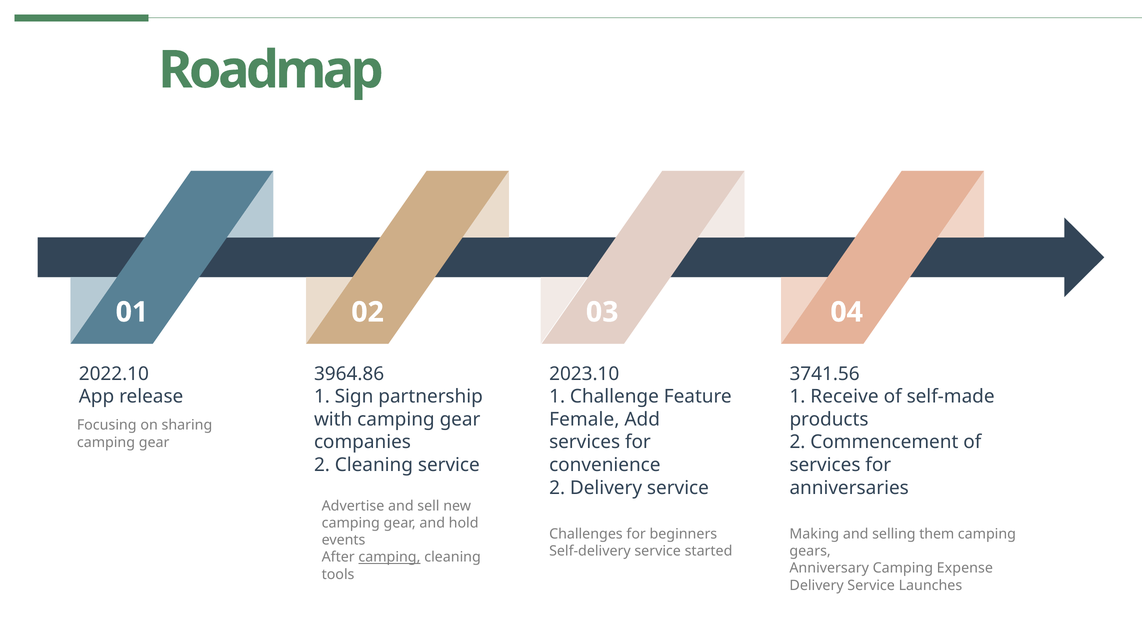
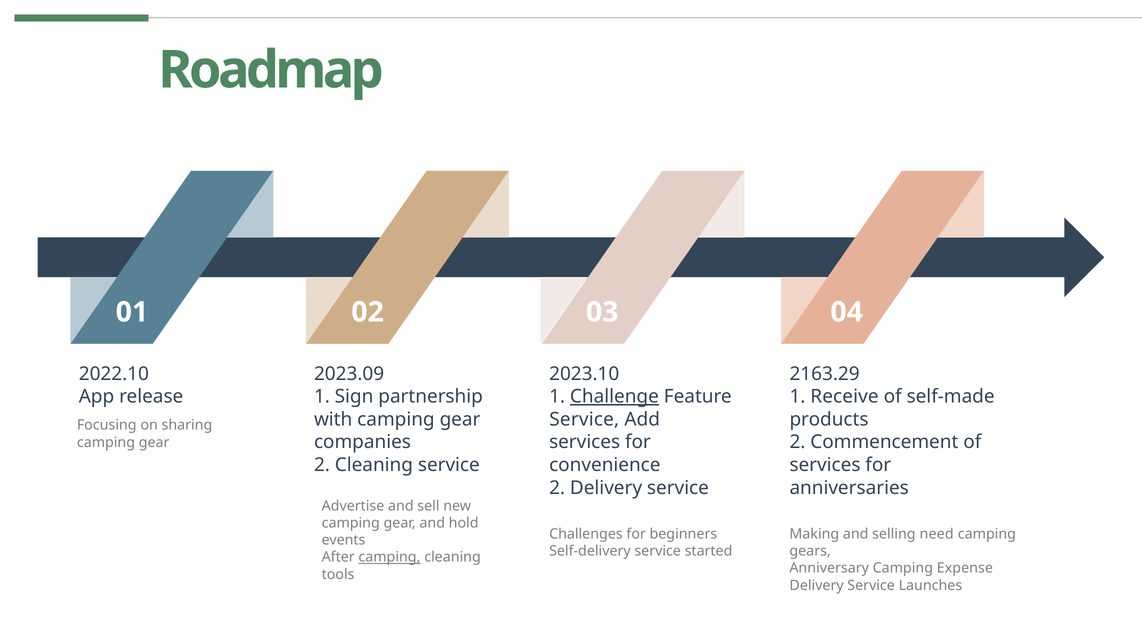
3964.86: 3964.86 -> 2023.09 (349, 374)
3741.56: 3741.56 -> 2163.29 (825, 374)
Challenge underline: none -> present (614, 397)
Female: Female -> Service (584, 420)
them: them -> need (937, 534)
